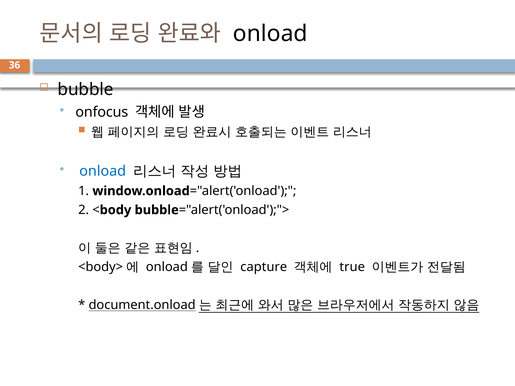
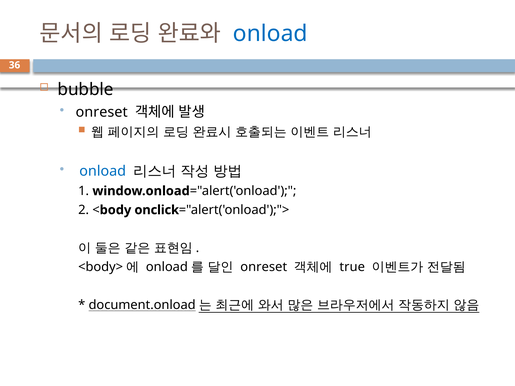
onload colour: black -> blue (270, 34)
onfocus: onfocus -> onreset (102, 112)
bubble: bubble -> onclick (157, 210)
capture: capture -> onreset (264, 267)
